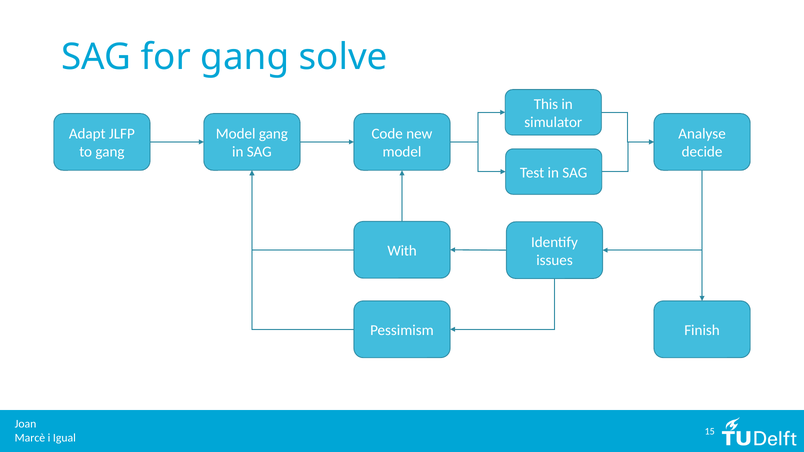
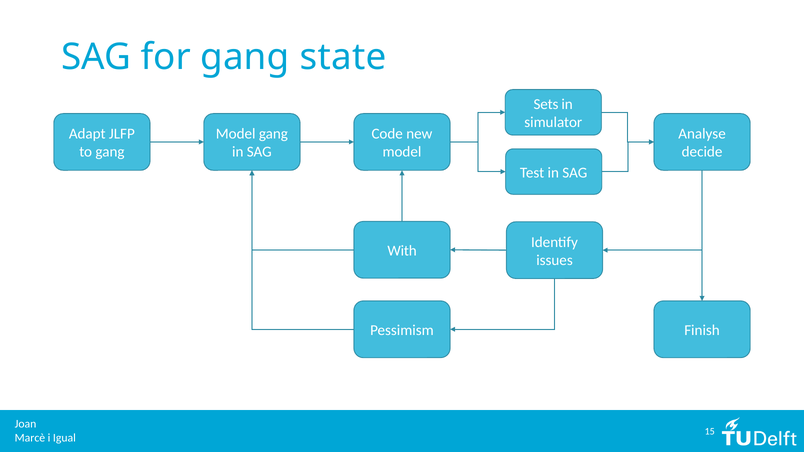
solve: solve -> state (343, 57)
This: This -> Sets (546, 104)
